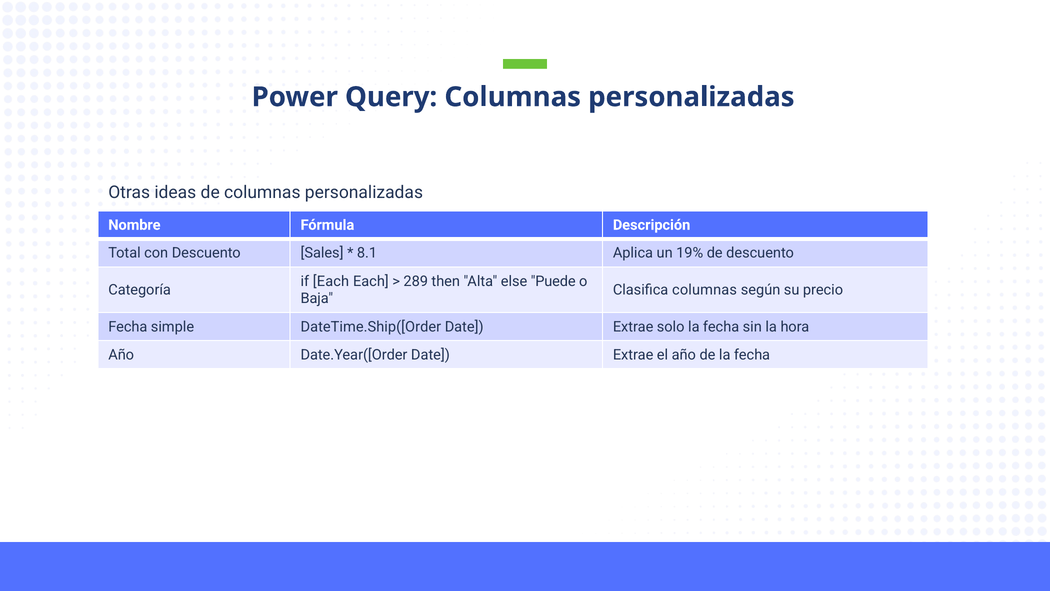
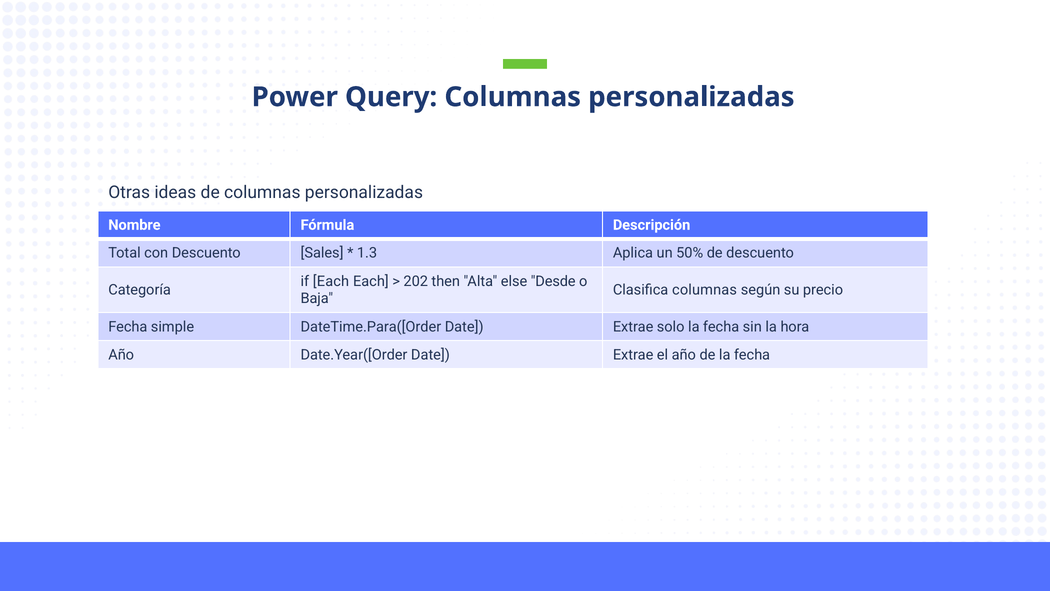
8.1: 8.1 -> 1.3 (367, 253)
19%: 19% -> 50% (690, 253)
289: 289 -> 202 (416, 281)
Puede: Puede -> Desde (553, 281)
DateTime.Ship([Order: DateTime.Ship([Order -> DateTime.Para([Order (371, 327)
